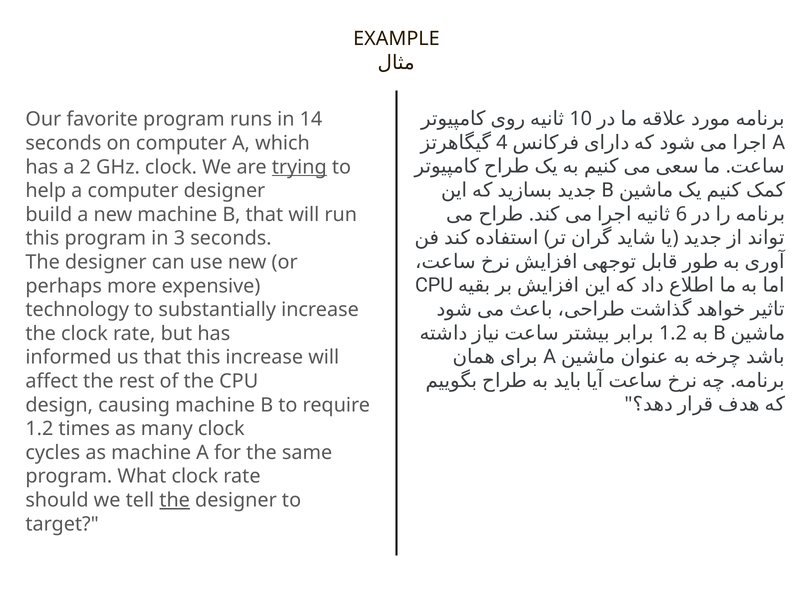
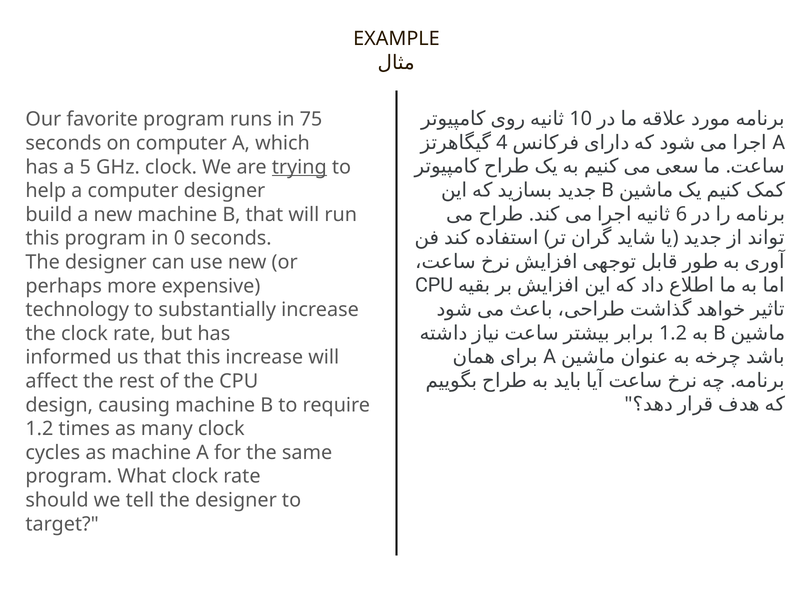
14: 14 -> 75 (311, 119)
2: 2 -> 5 (85, 167)
3: 3 -> 0 (179, 238)
the underline: present -> none (175, 500)
